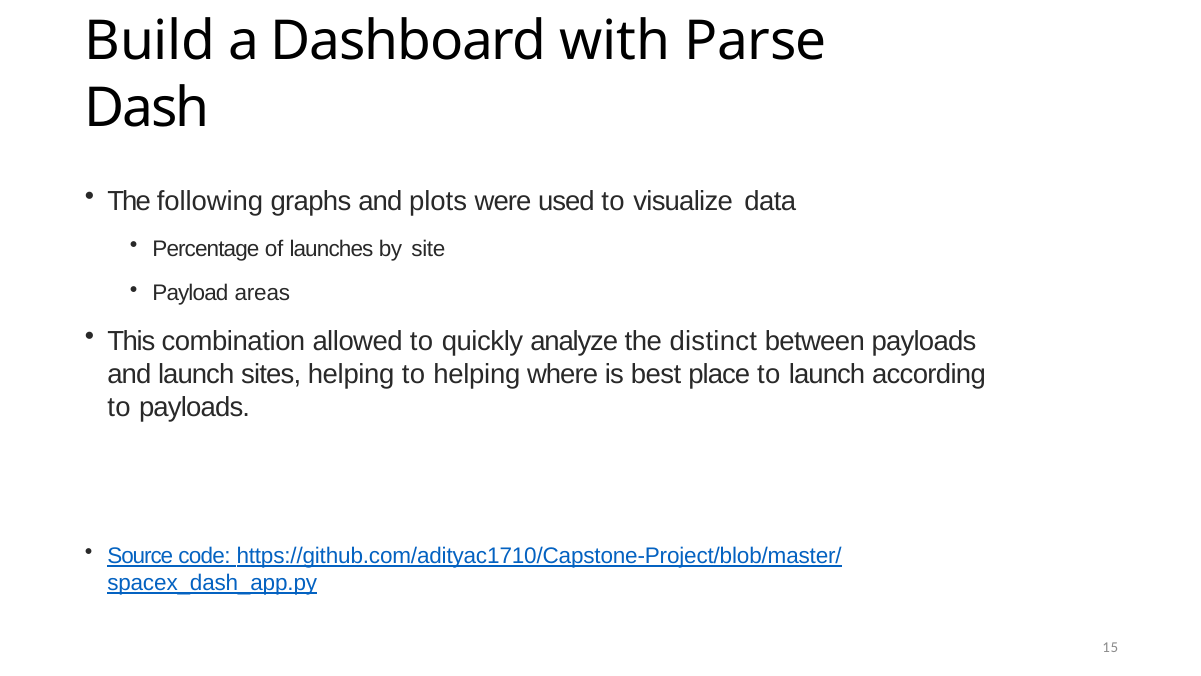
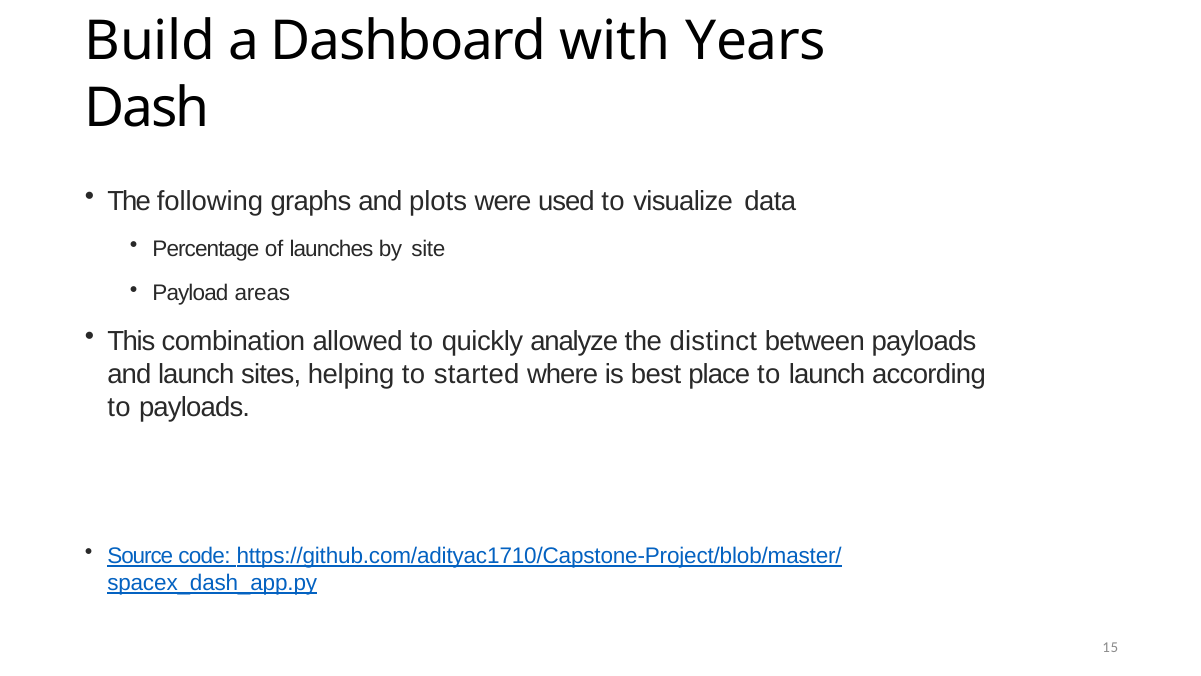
Parse: Parse -> Years (756, 42)
to helping: helping -> started (477, 374)
